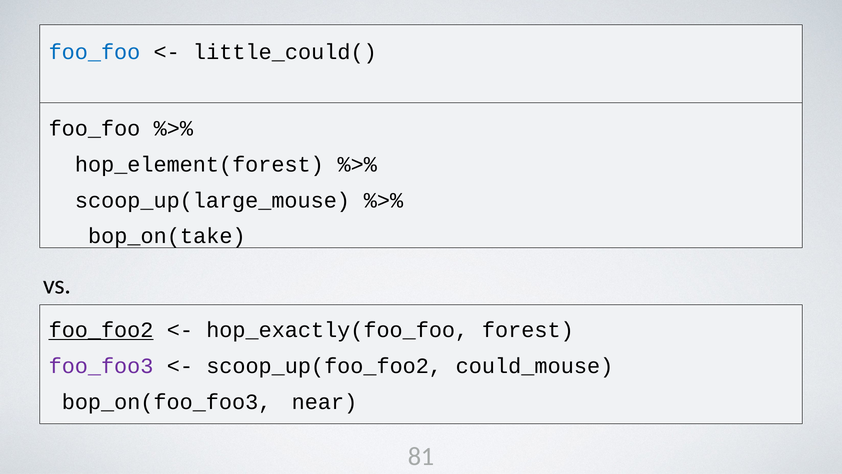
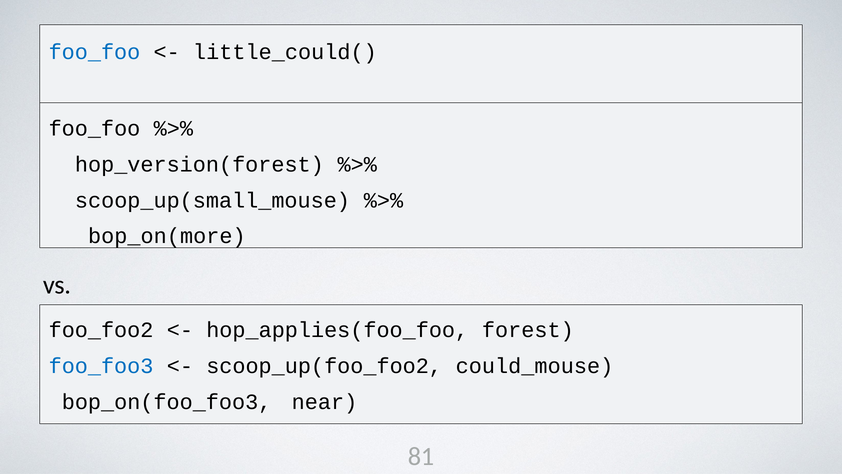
hop_element(forest: hop_element(forest -> hop_version(forest (199, 164)
scoop_up(large_mouse: scoop_up(large_mouse -> scoop_up(small_mouse (212, 200)
bop_on(take: bop_on(take -> bop_on(more (167, 236)
foo_foo2 underline: present -> none (101, 330)
hop_exactly(foo_foo: hop_exactly(foo_foo -> hop_applies(foo_foo (337, 330)
foo_foo3 colour: purple -> blue (101, 366)
